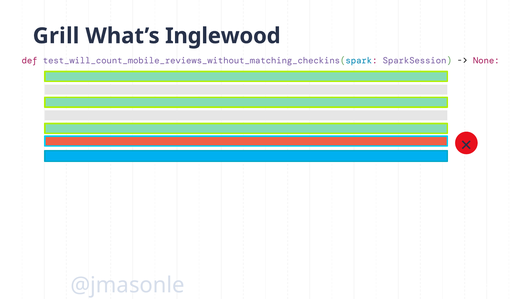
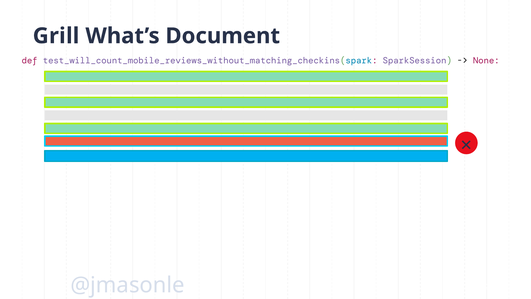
Inglewood: Inglewood -> Document (223, 36)
